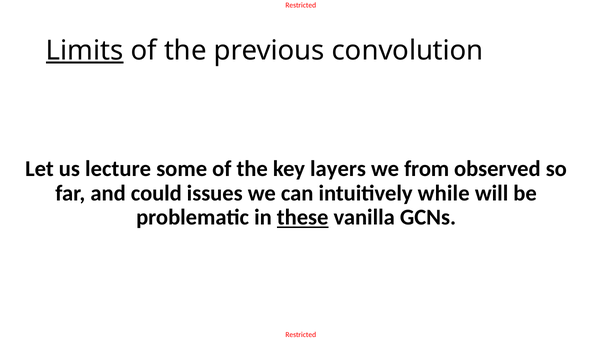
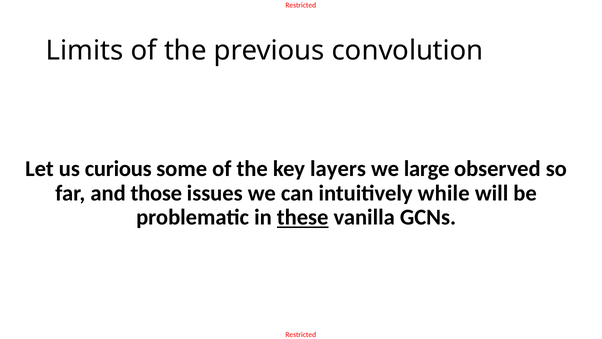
Limits underline: present -> none (85, 51)
lecture: lecture -> curious (118, 168)
from: from -> large (427, 168)
could: could -> those (156, 193)
